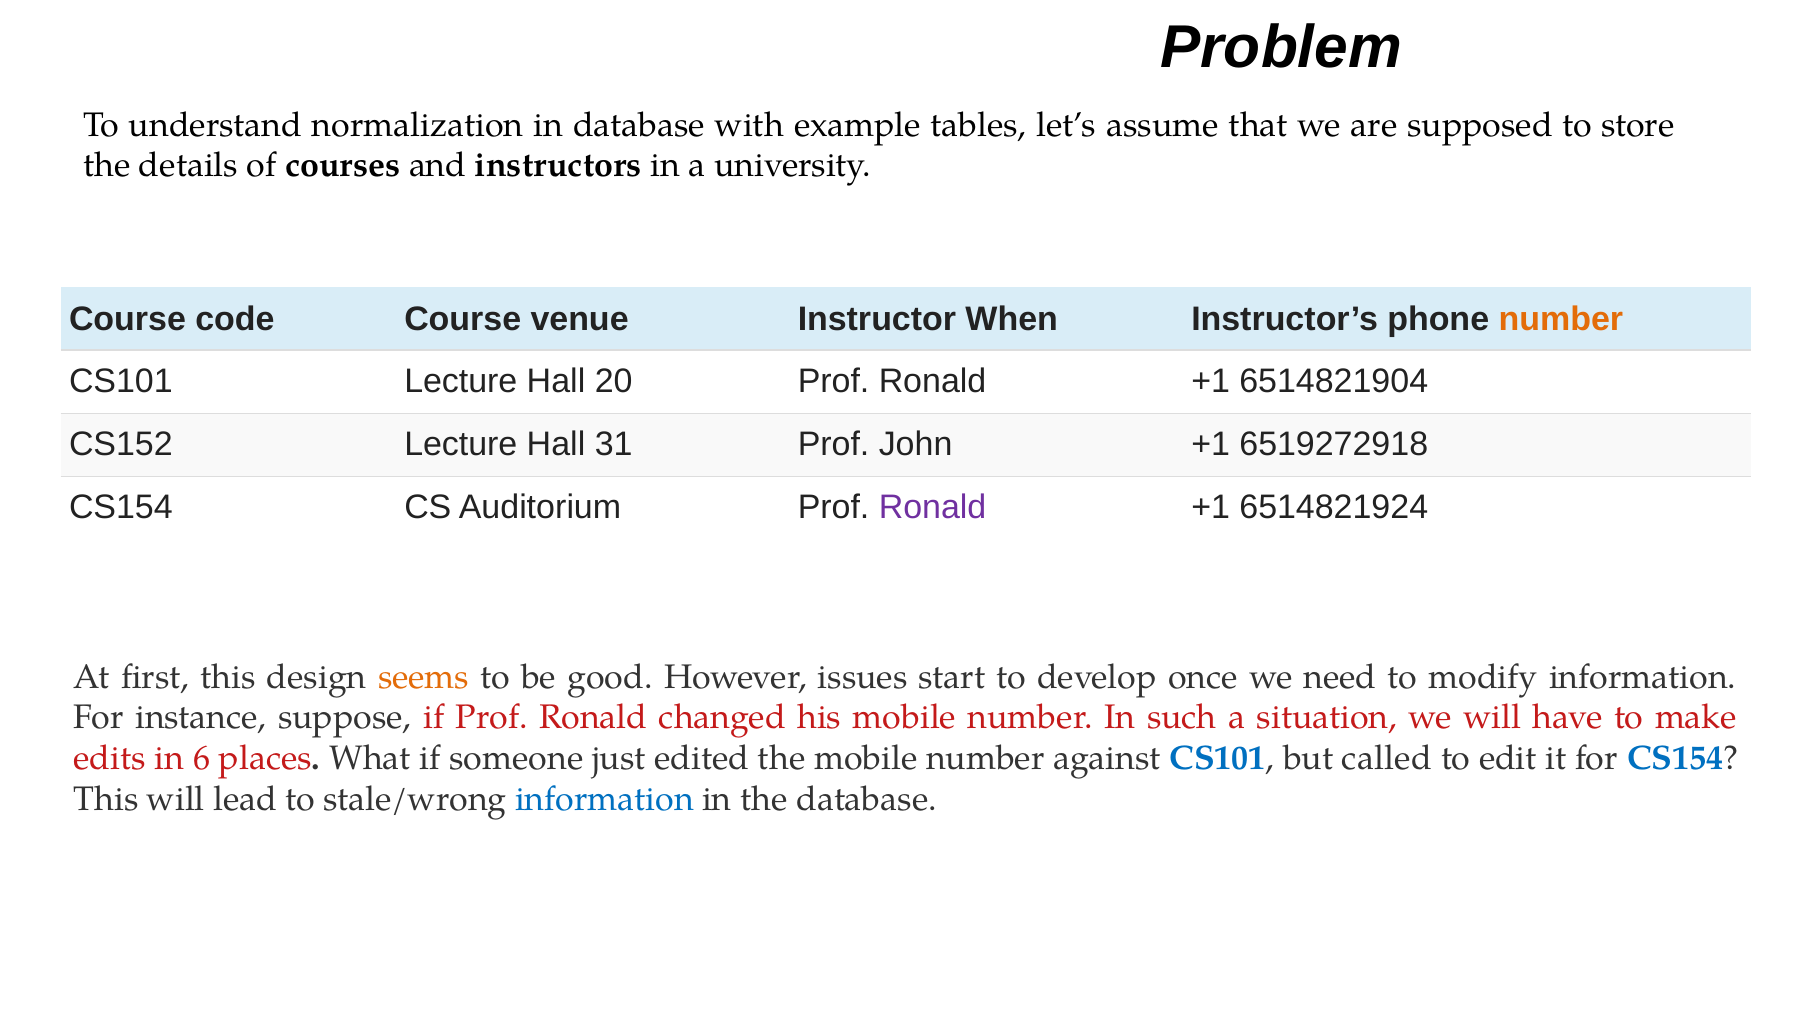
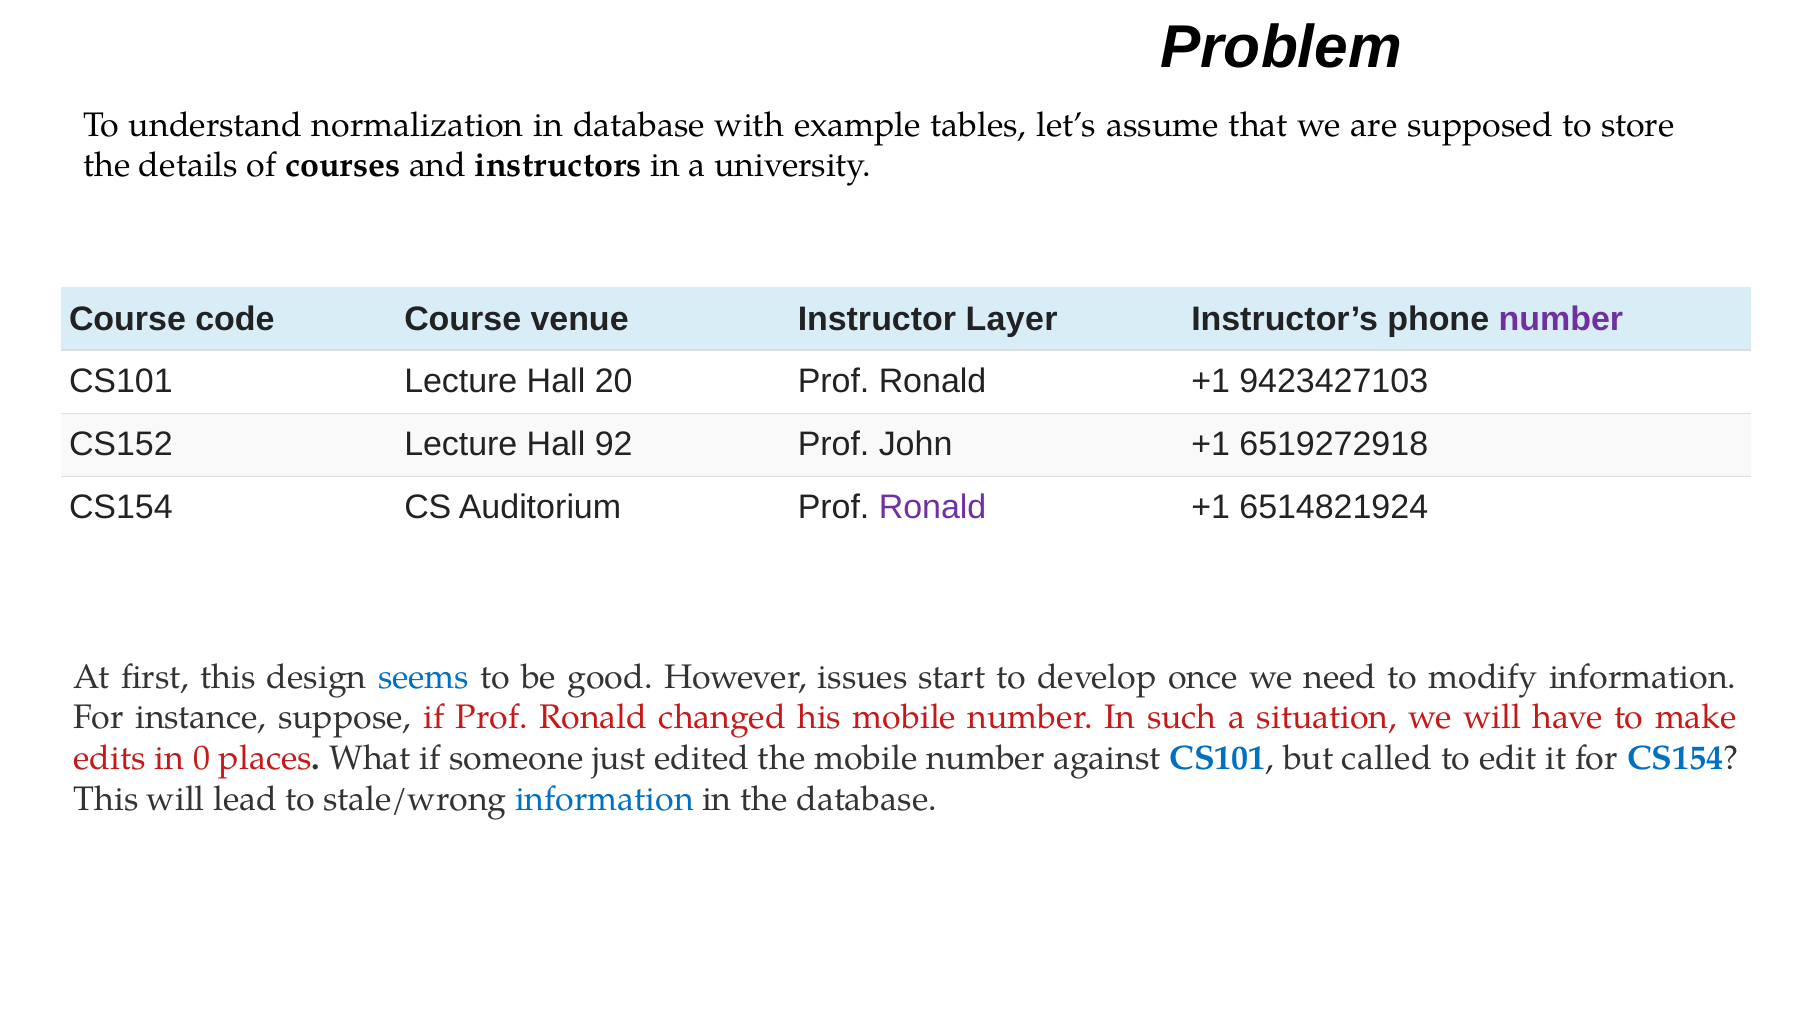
When: When -> Layer (1012, 319)
number colour: orange -> purple (1561, 319)
6514821904: 6514821904 -> 9423427103 (1334, 381)
31: 31 -> 92 (614, 444)
seems colour: orange -> blue (424, 677)
6: 6 -> 0 (202, 759)
